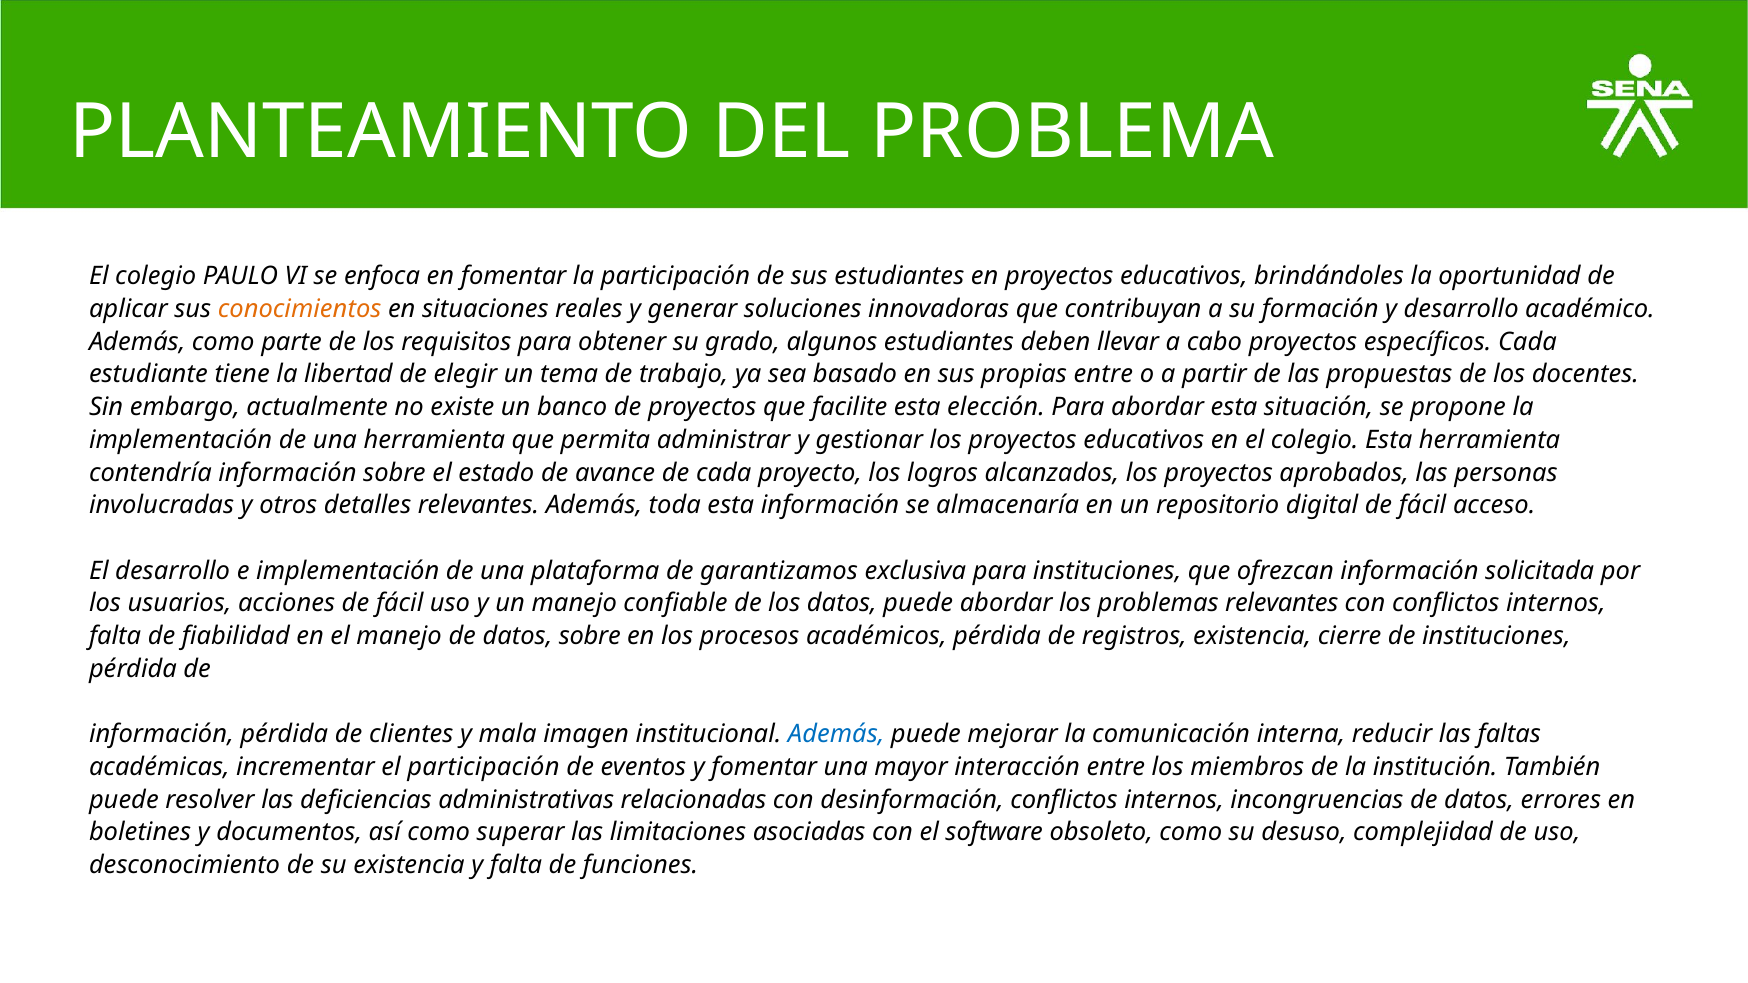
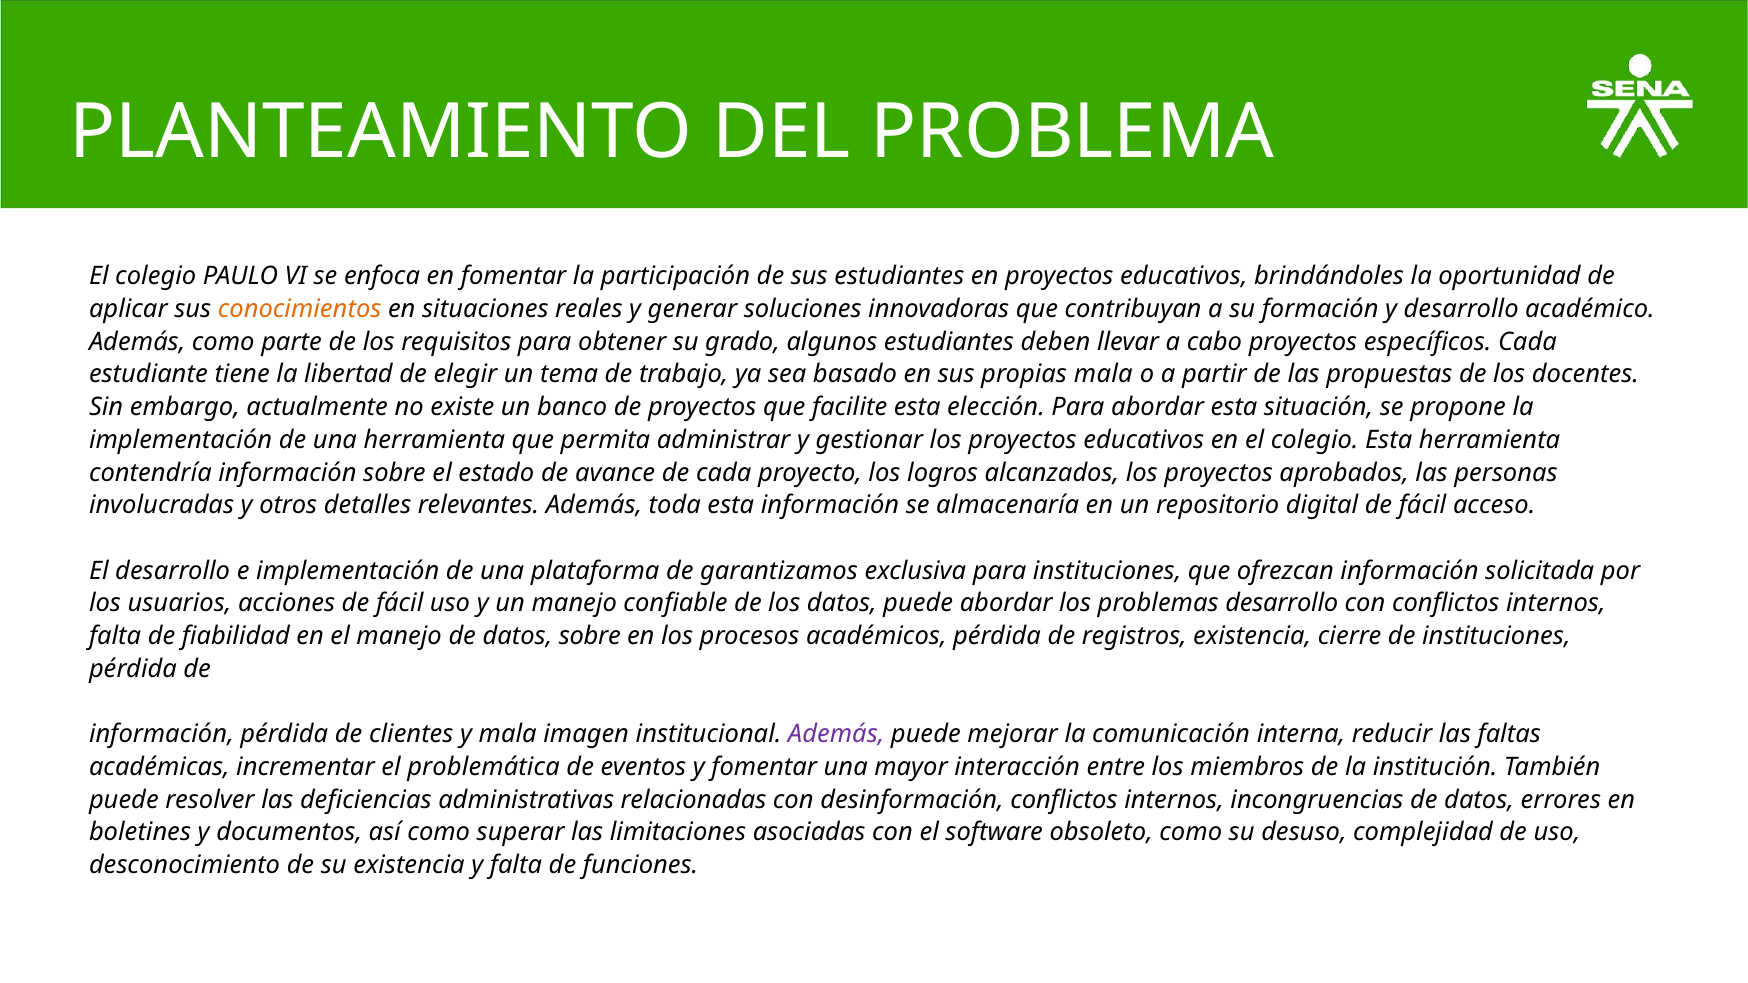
propias entre: entre -> mala (1103, 375)
problemas relevantes: relevantes -> desarrollo (1282, 604)
Además colour: blue -> purple (836, 735)
el participación: participación -> problemática (484, 767)
